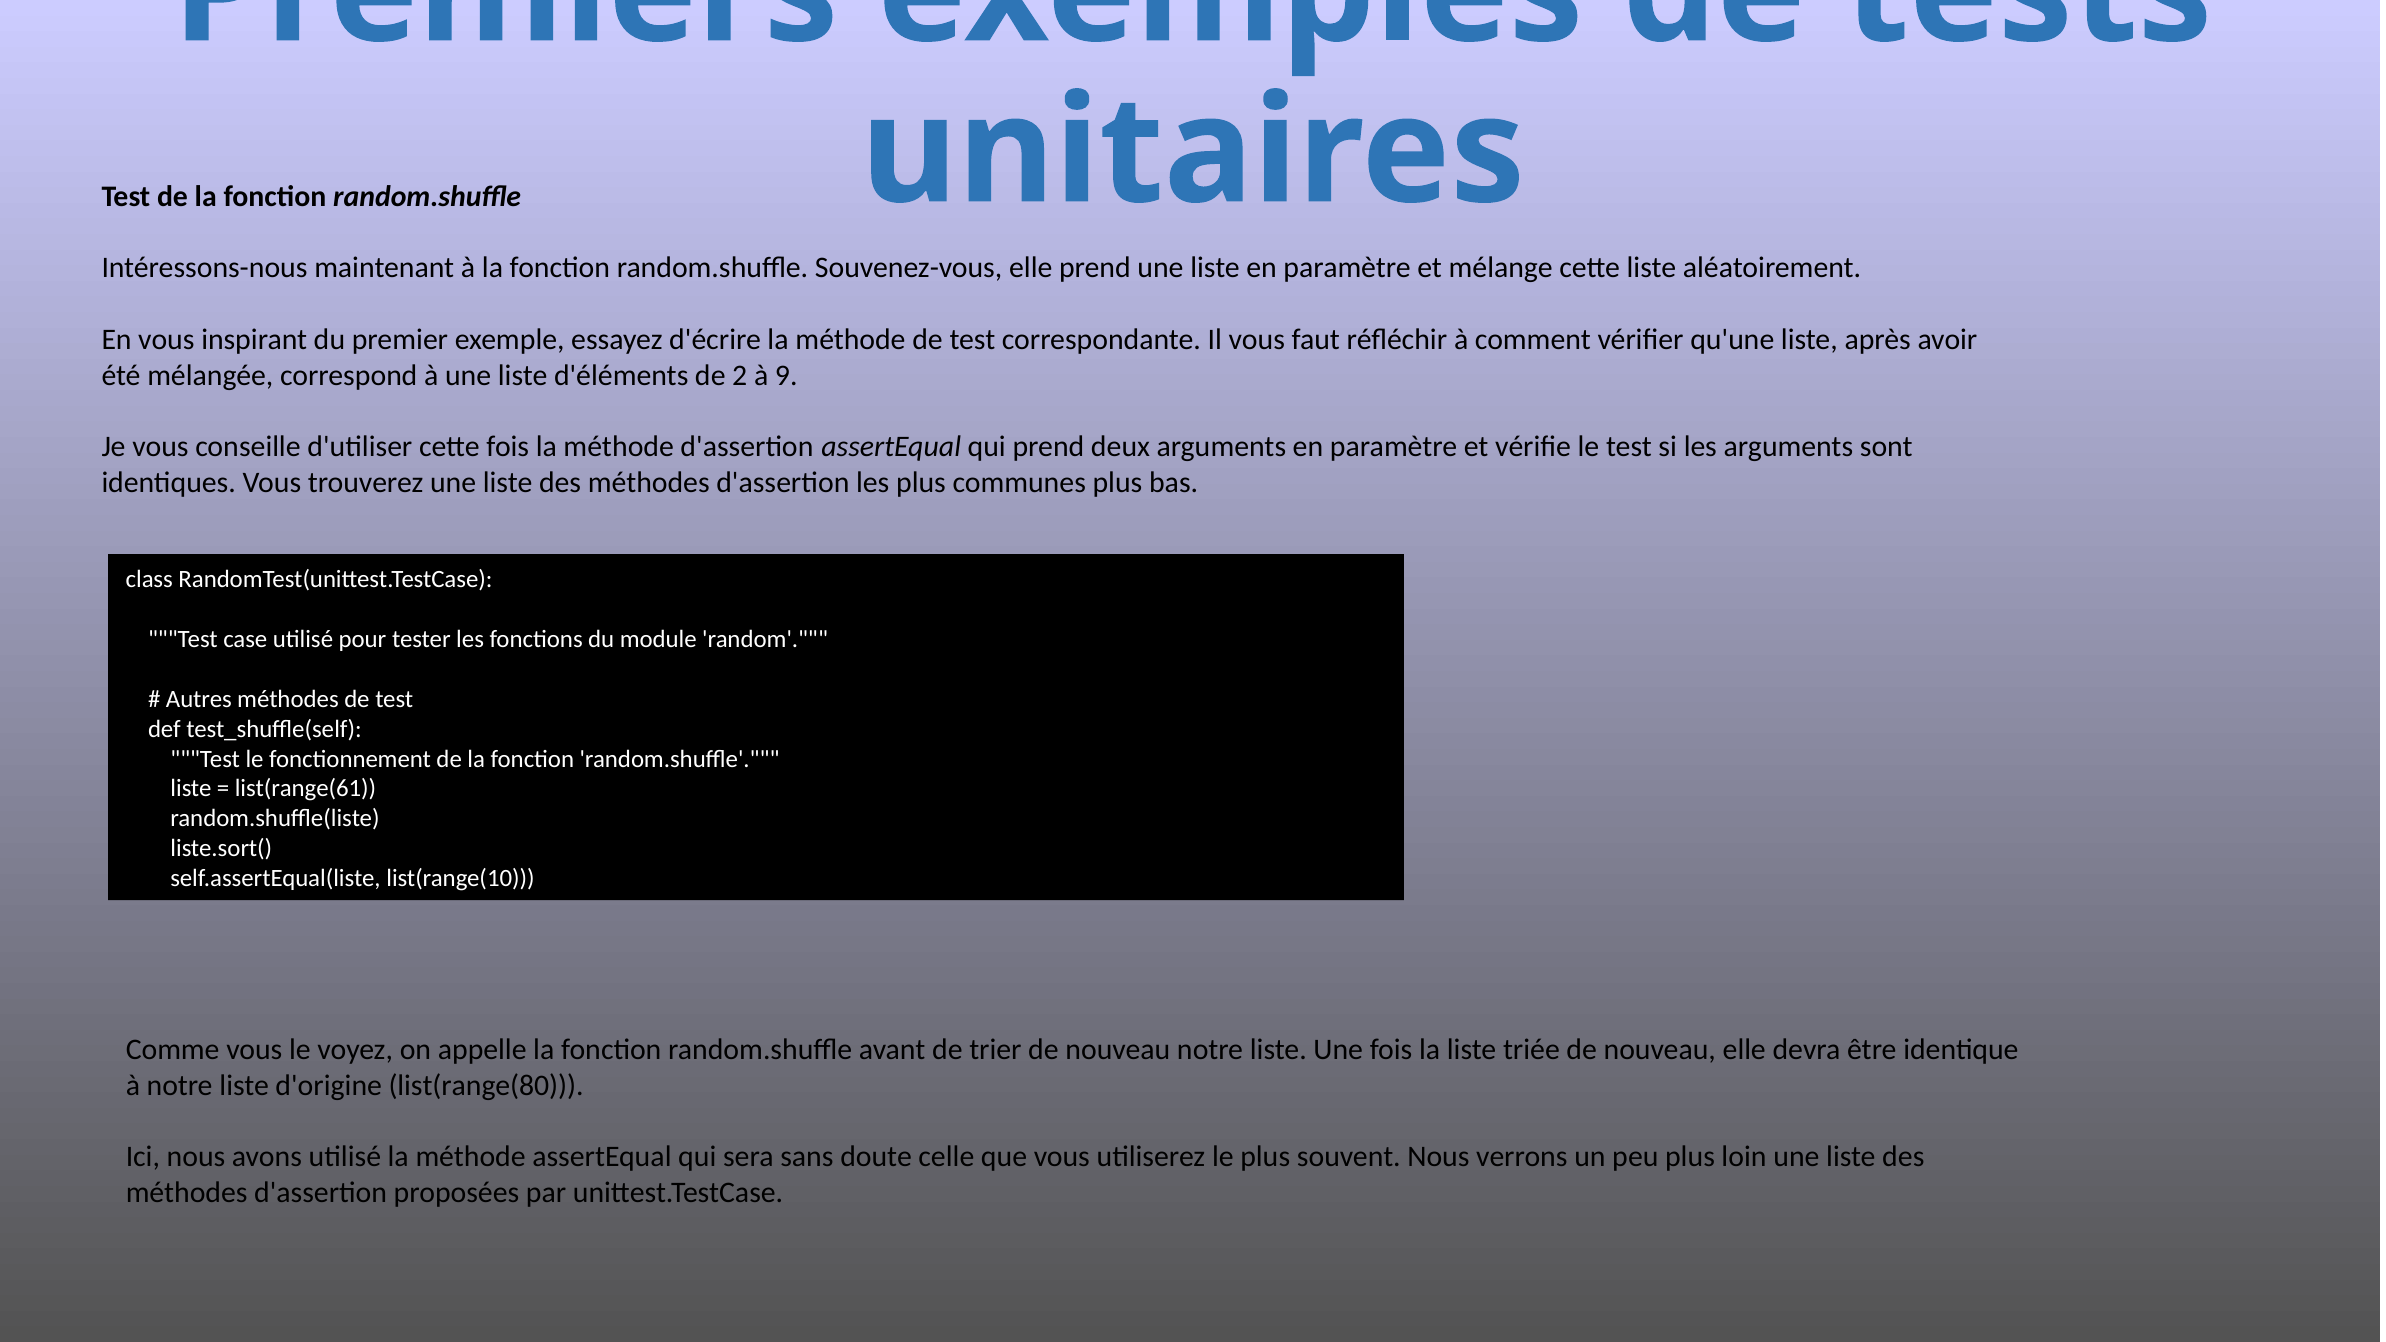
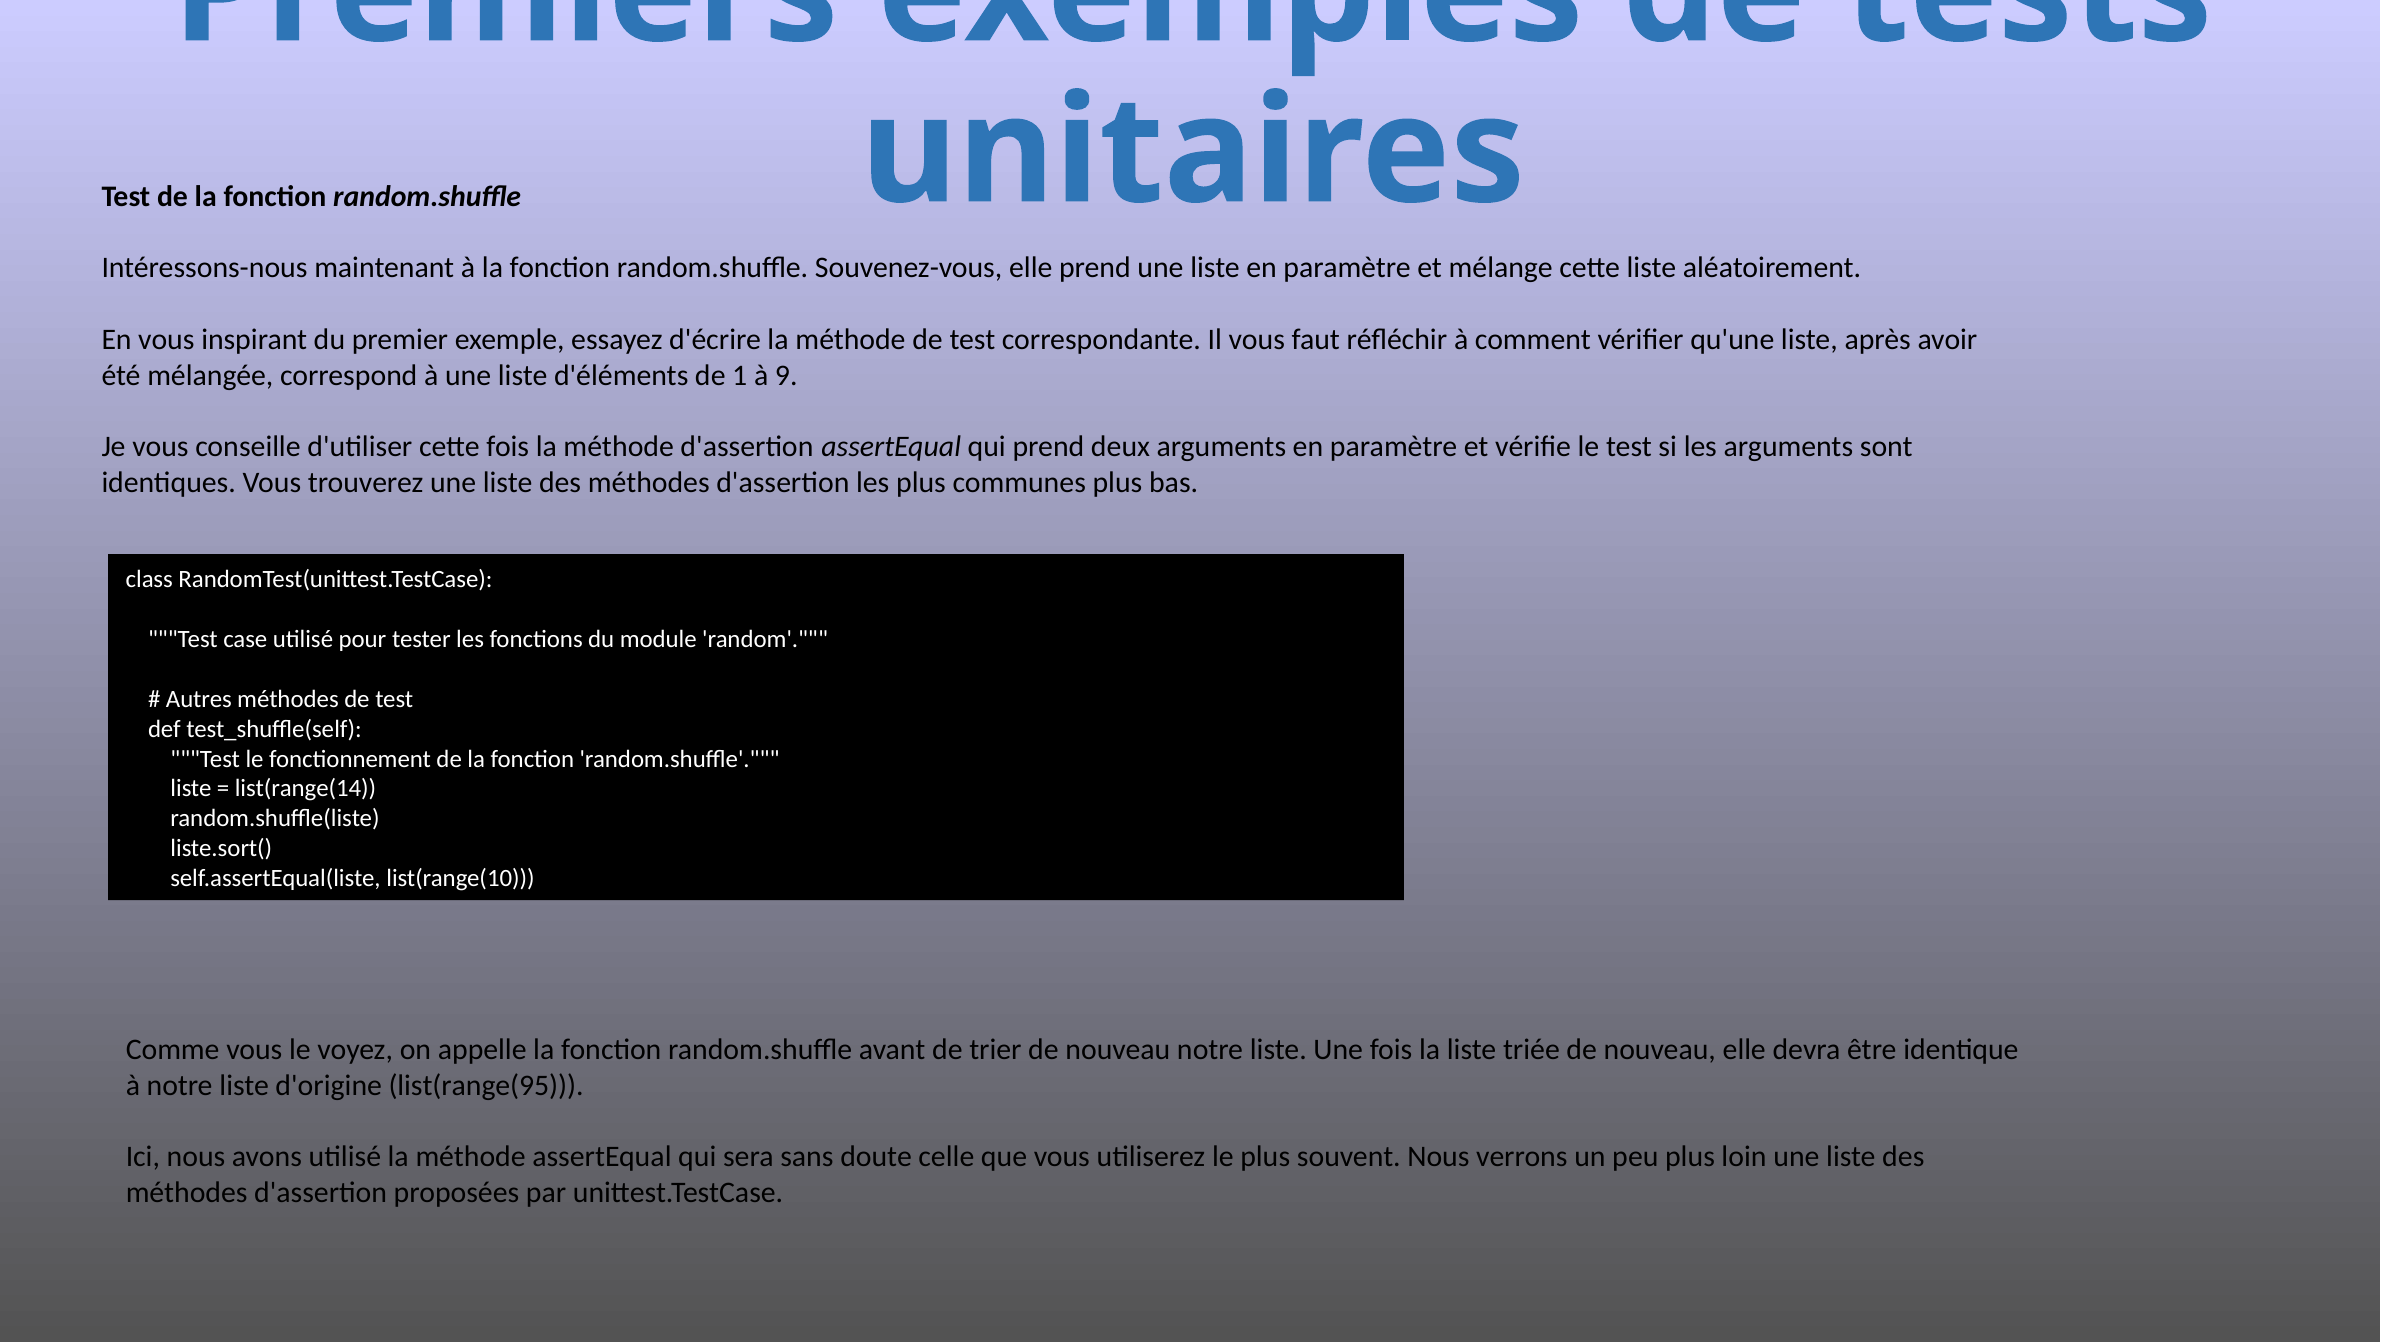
2: 2 -> 1 (740, 375)
list(range(61: list(range(61 -> list(range(14 (305, 789)
list(range(80: list(range(80 -> list(range(95 (486, 1086)
